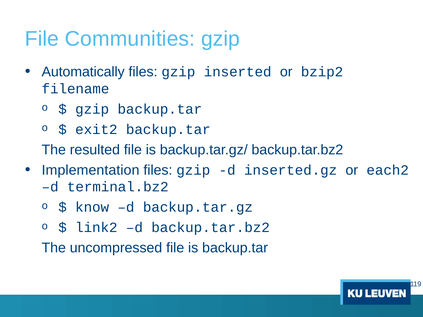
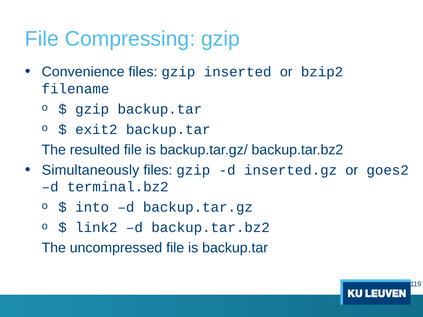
Communities: Communities -> Compressing (130, 39)
Automatically: Automatically -> Convenience (83, 72)
Implementation: Implementation -> Simultaneously (91, 170)
each2: each2 -> goes2 (388, 170)
know: know -> into (92, 207)
